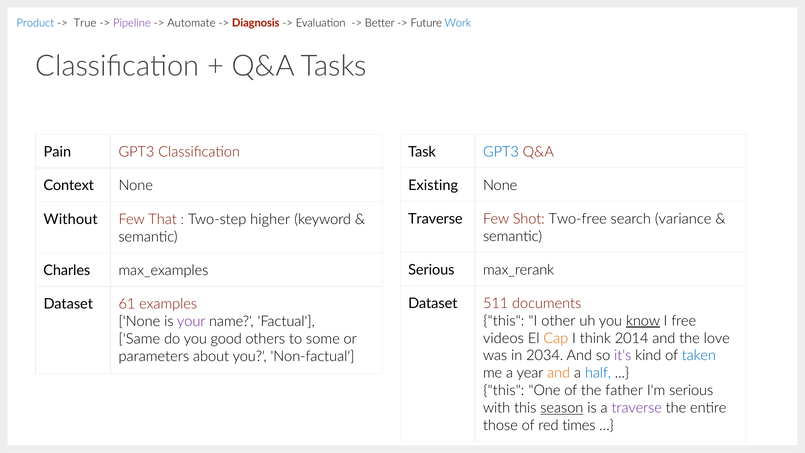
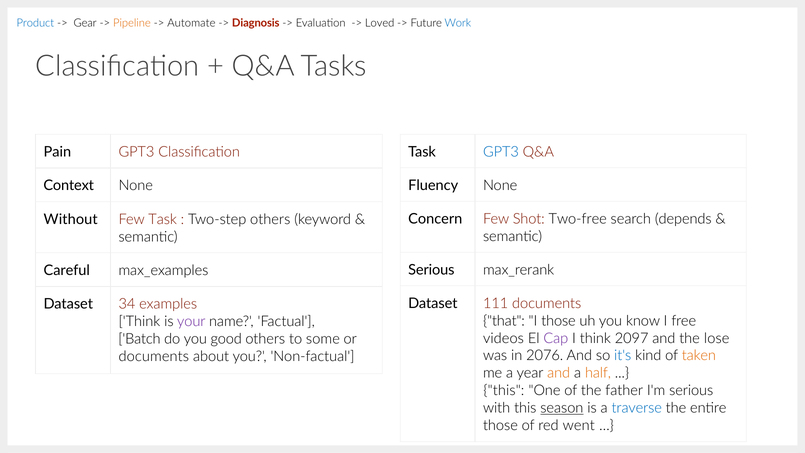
True: True -> Gear (85, 23)
Pipeline colour: purple -> orange (132, 23)
Better: Better -> Loved (380, 23)
Existing: Existing -> Fluency (433, 185)
Traverse: Traverse -> Concern (435, 219)
variance: variance -> depends (683, 219)
Few That: That -> Task (163, 219)
Two-step higher: higher -> others (270, 219)
Charles: Charles -> Careful (67, 270)
511: 511 -> 111 (496, 303)
61: 61 -> 34 (127, 304)
this: this -> that (504, 321)
I other: other -> those (559, 321)
know underline: present -> none (643, 321)
None: None -> Think (139, 321)
Cap colour: orange -> purple (556, 338)
2014: 2014 -> 2097 (632, 338)
love: love -> lose (717, 338)
Same: Same -> Batch (139, 339)
2034: 2034 -> 2076 (545, 356)
it's colour: purple -> blue (623, 356)
taken colour: blue -> orange (699, 356)
parameters: parameters -> documents (154, 356)
half colour: blue -> orange (598, 373)
traverse colour: purple -> blue (637, 408)
times: times -> went (579, 425)
